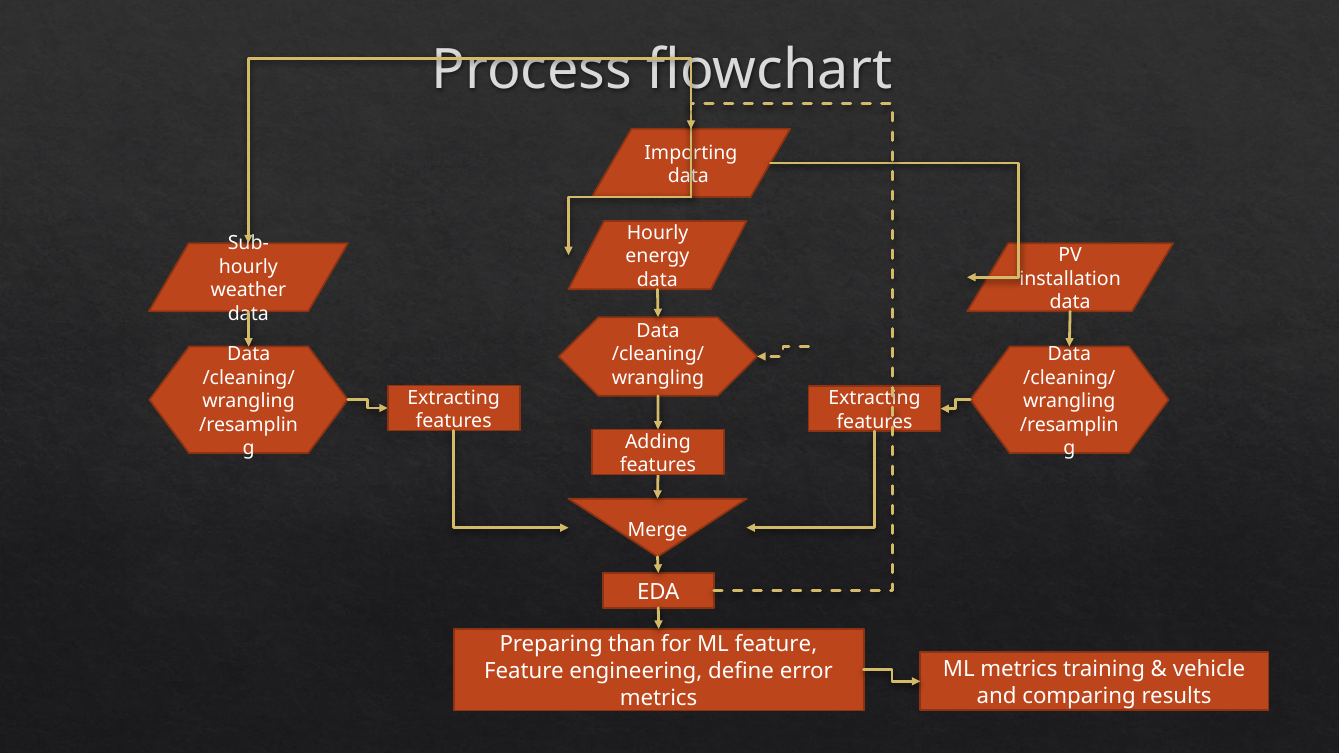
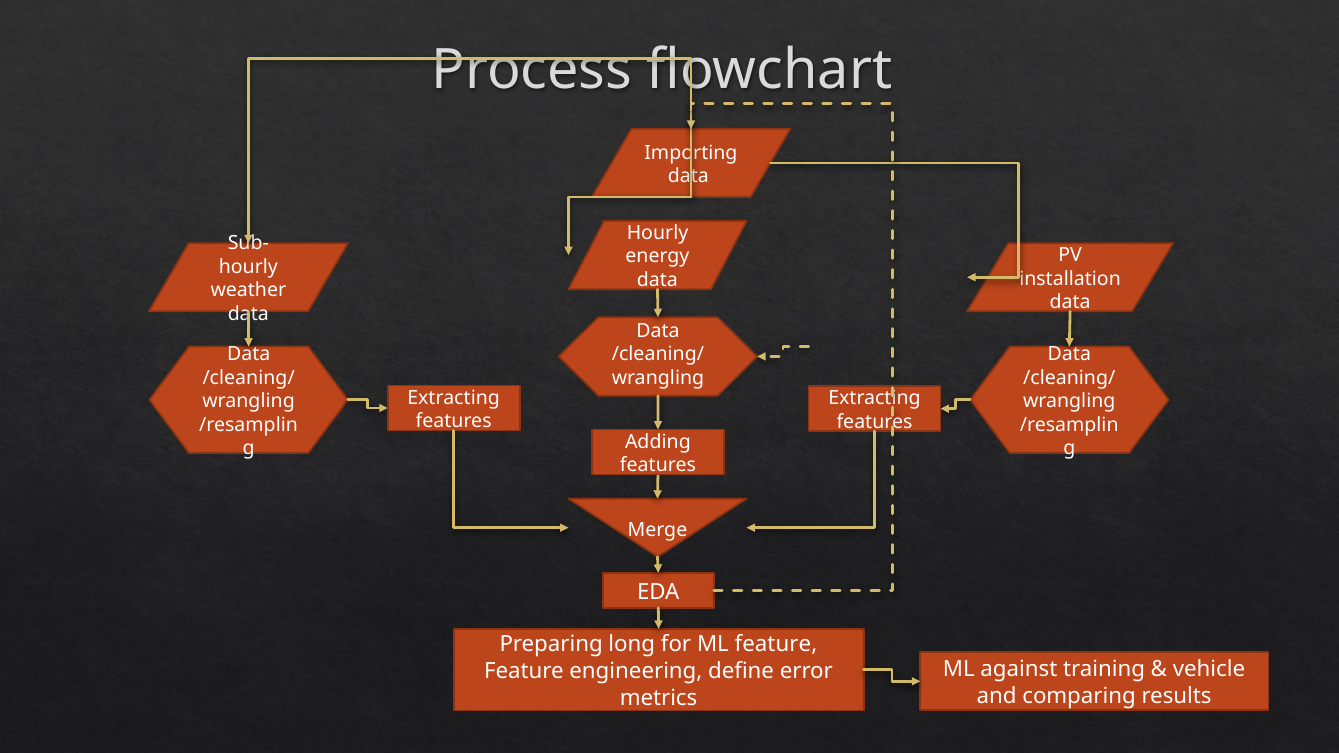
than: than -> long (632, 645)
ML metrics: metrics -> against (1019, 670)
